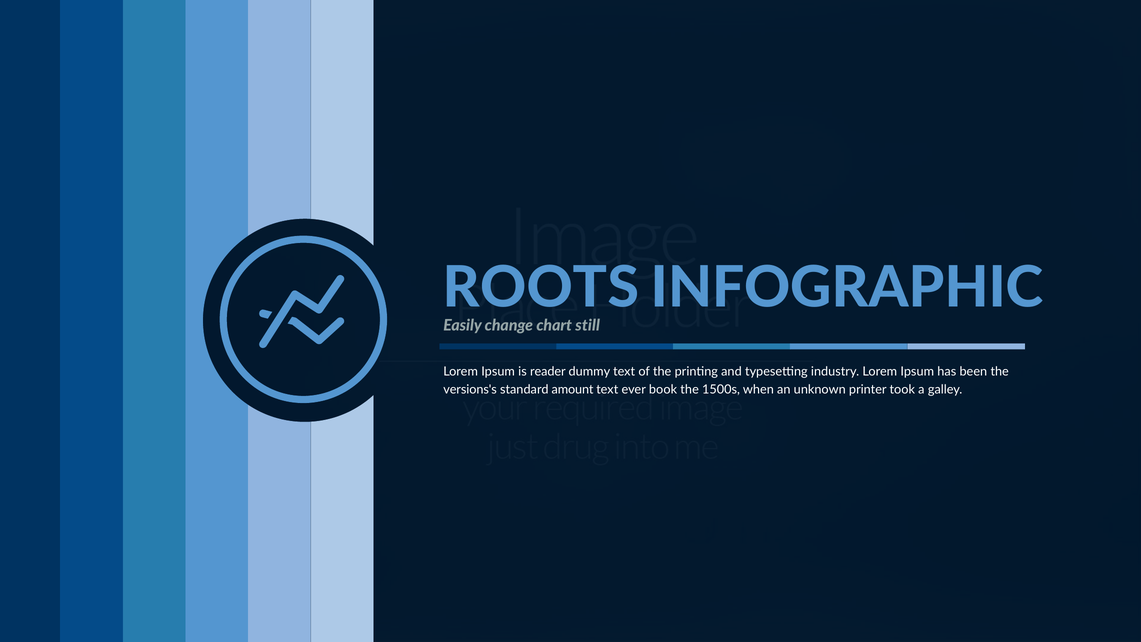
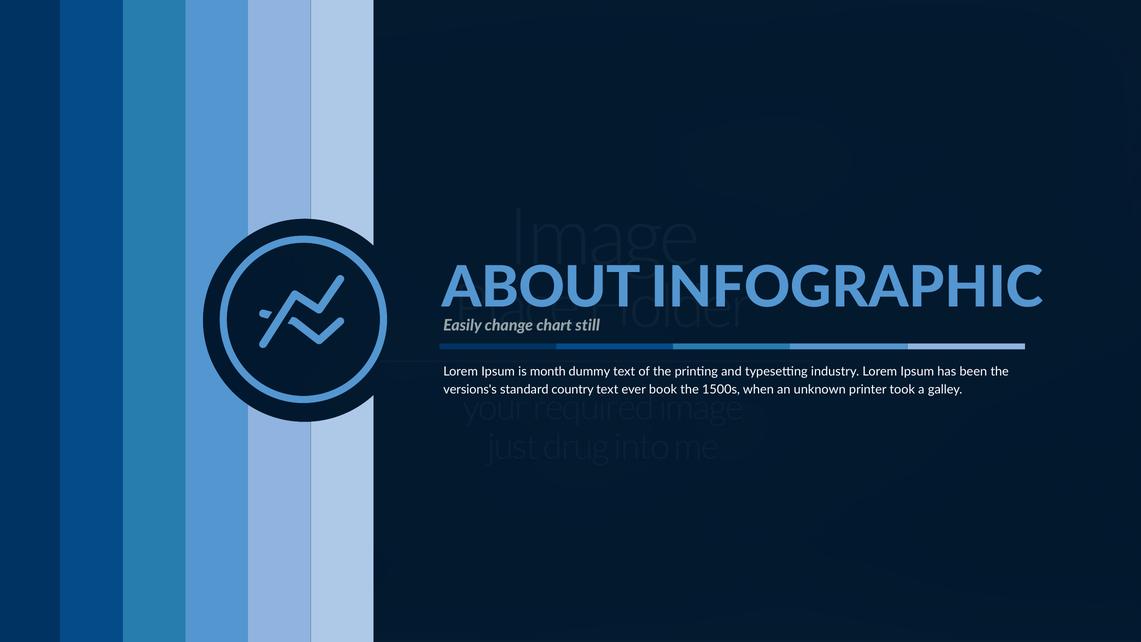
ROOTS: ROOTS -> ABOUT (541, 288)
reader: reader -> month (548, 371)
amount: amount -> country (573, 390)
